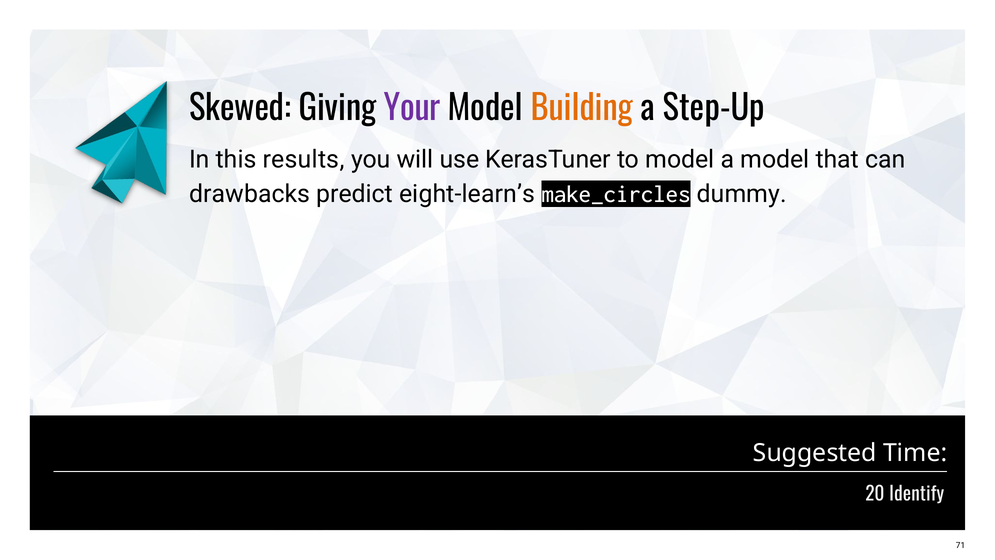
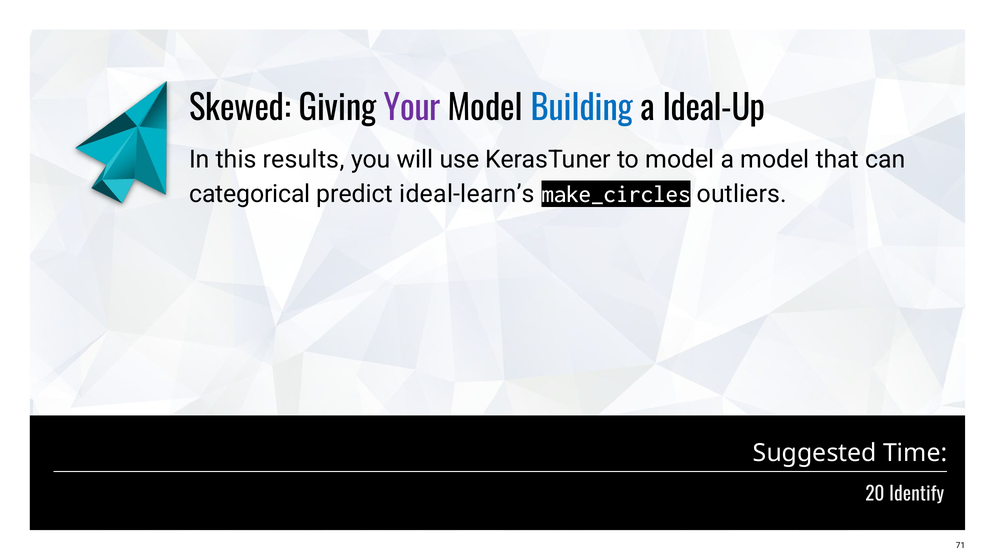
Building colour: orange -> blue (582, 109)
Step-Up: Step-Up -> Ideal-Up (714, 109)
drawbacks: drawbacks -> categorical (250, 194)
eight-learn’s: eight-learn’s -> ideal-learn’s (467, 194)
dummy: dummy -> outliers (742, 194)
